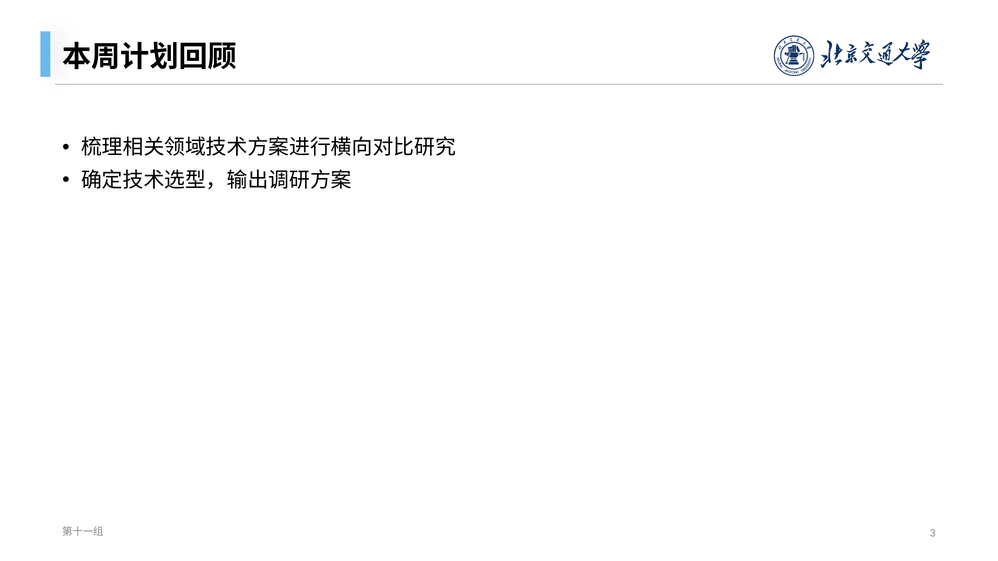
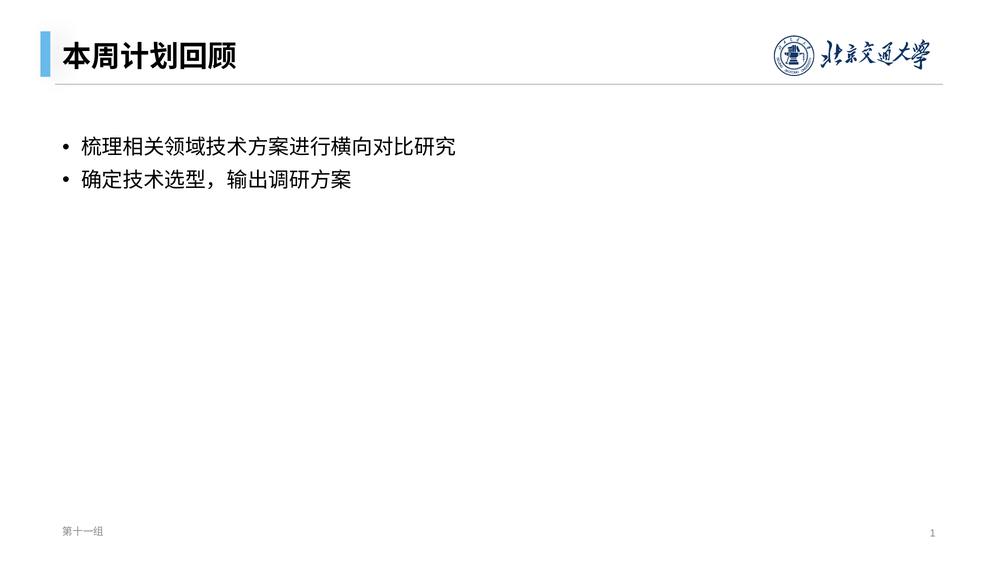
3: 3 -> 1 (933, 533)
